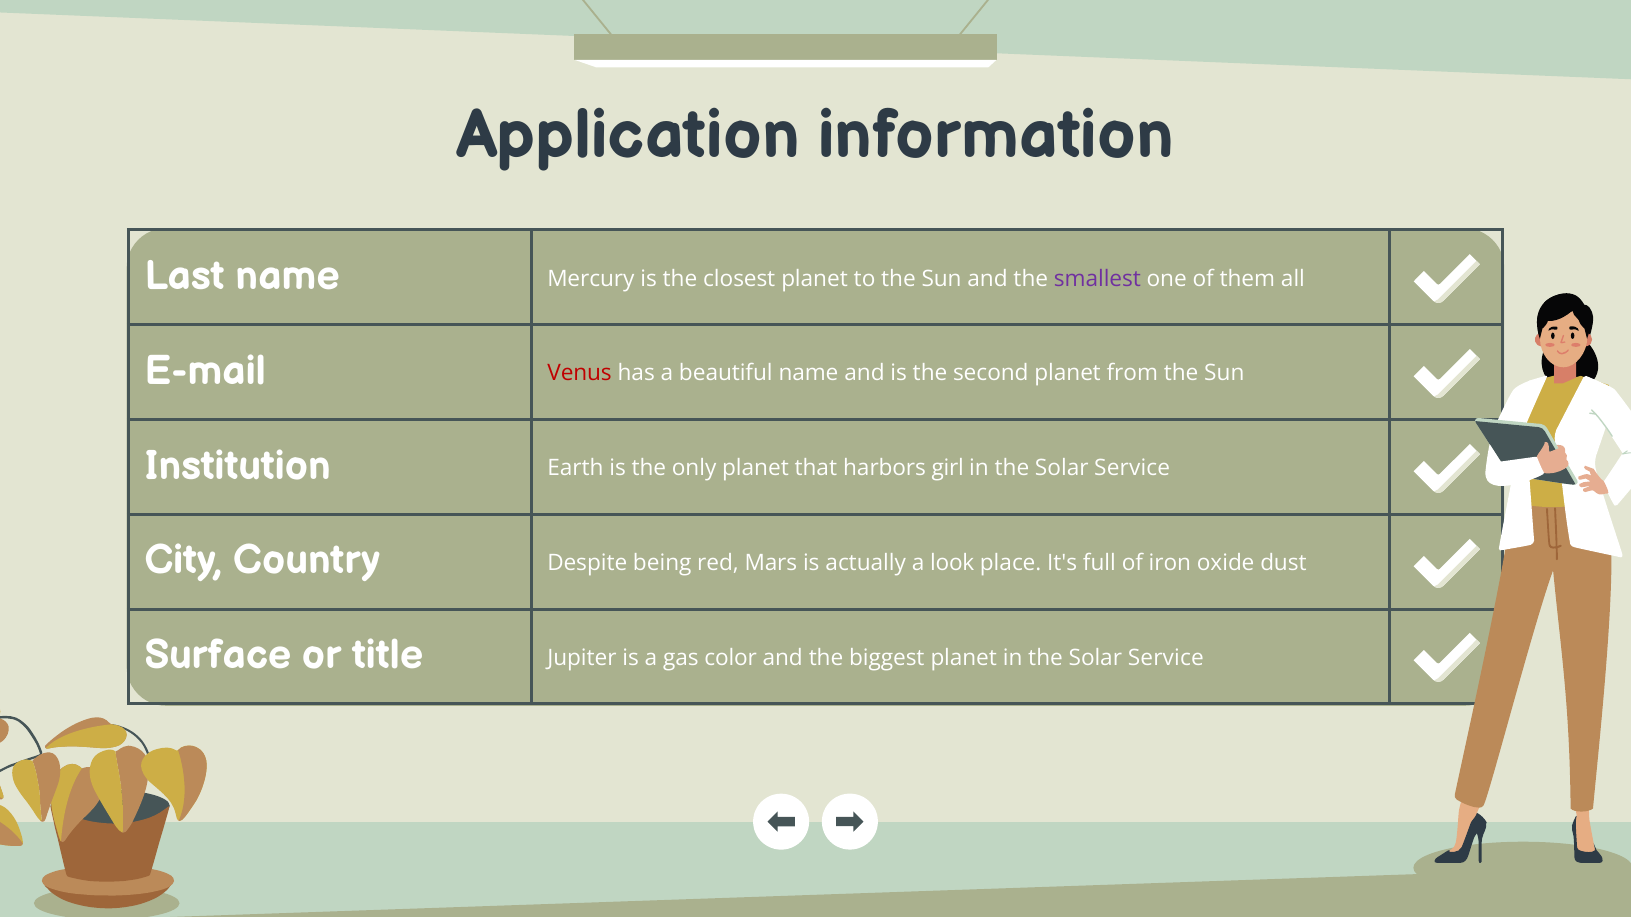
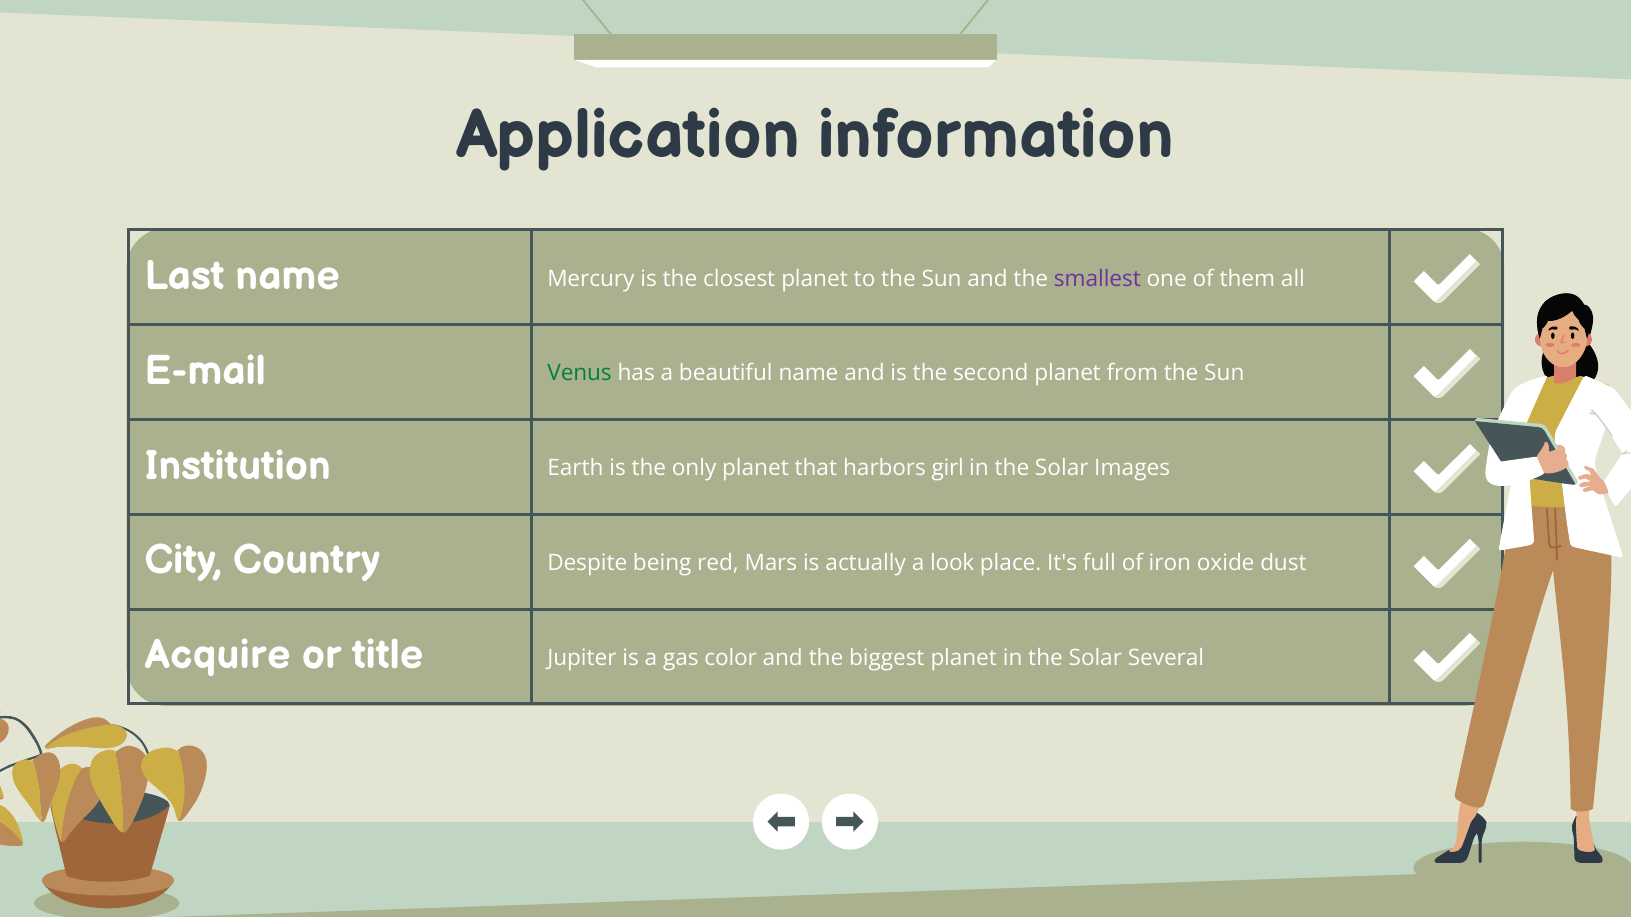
Venus colour: red -> green (580, 374)
Service: Service -> Images (1132, 469)
Surface: Surface -> Acquire (218, 656)
Service: Service -> Several (1166, 658)
